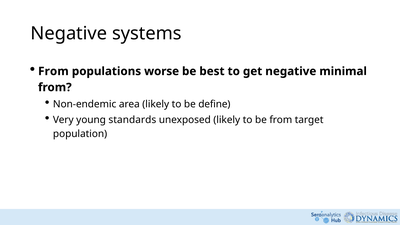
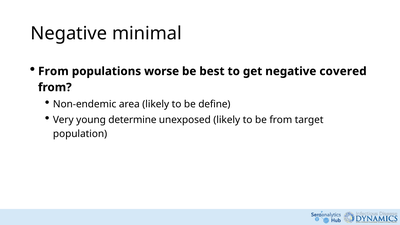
systems: systems -> minimal (147, 34)
minimal: minimal -> covered (343, 71)
standards: standards -> determine (132, 120)
